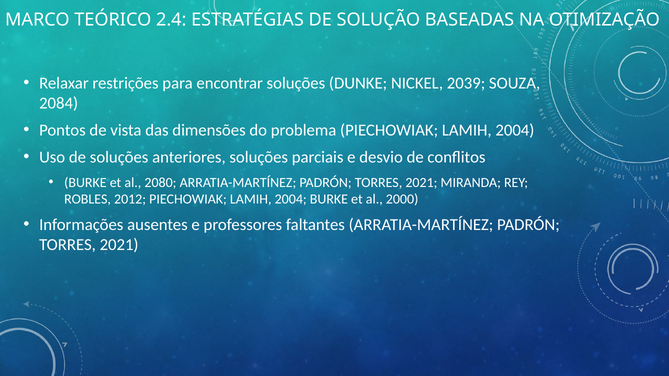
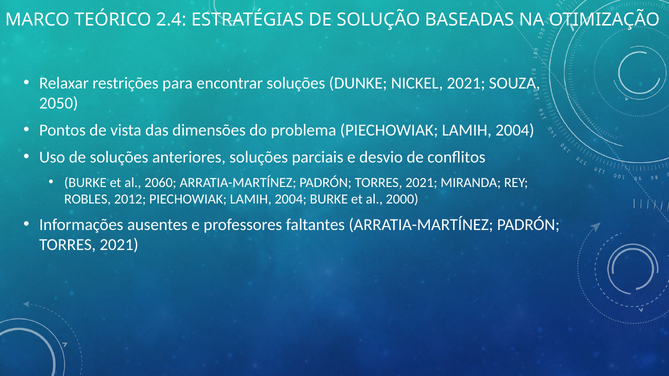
NICKEL 2039: 2039 -> 2021 (466, 83)
2084: 2084 -> 2050 (59, 103)
2080: 2080 -> 2060 (160, 183)
